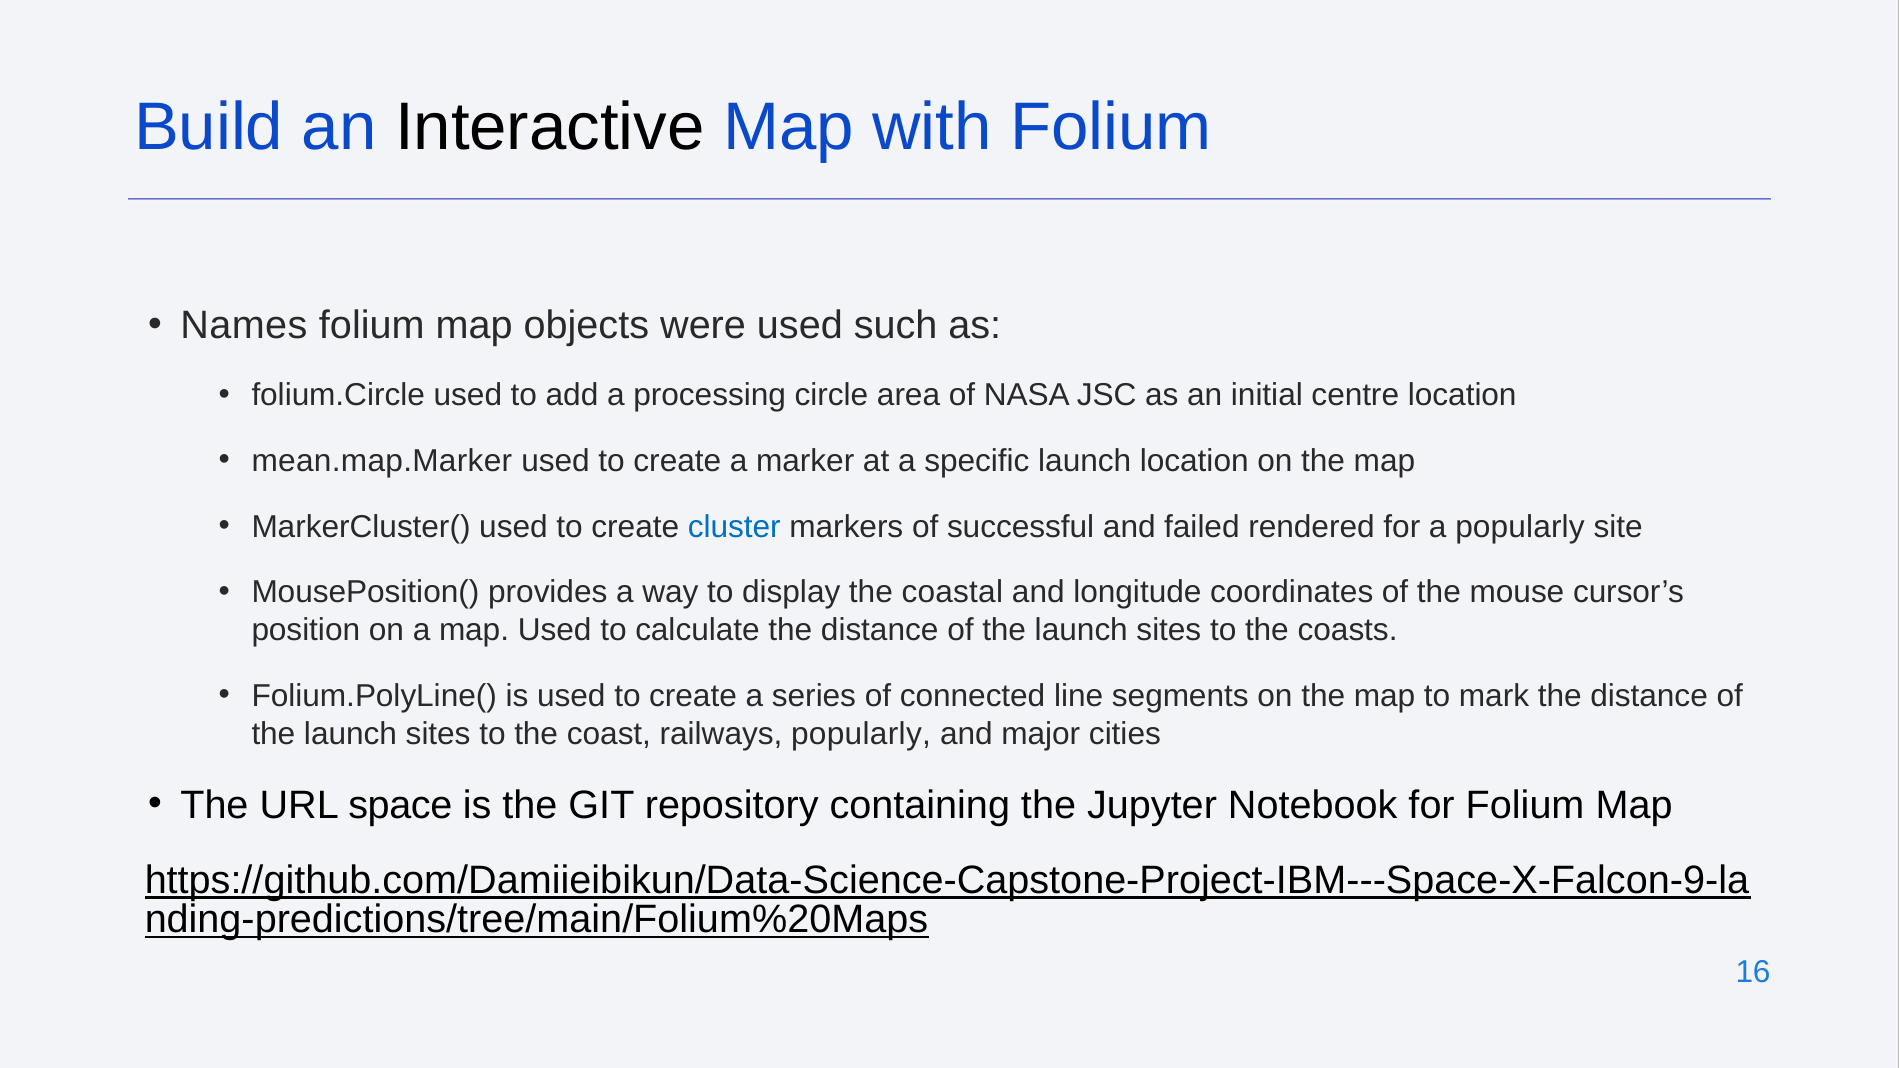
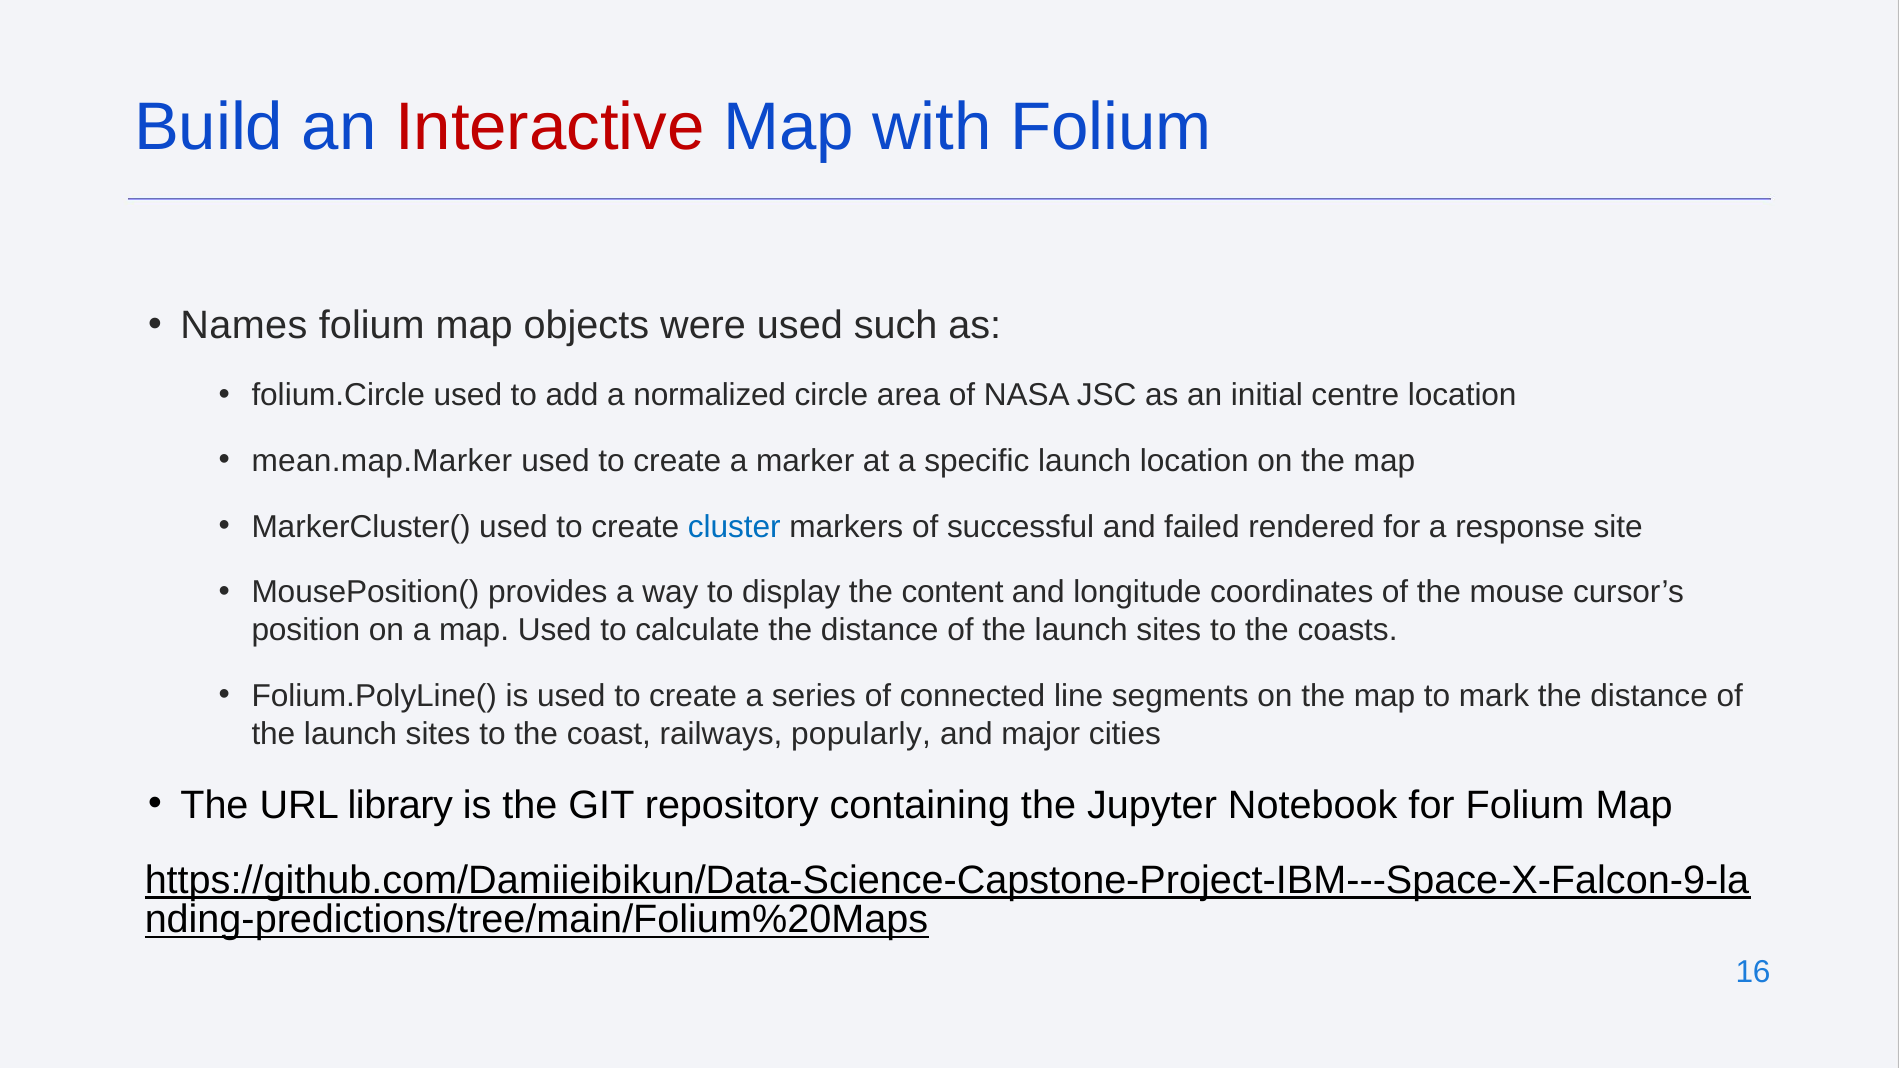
Interactive colour: black -> red (550, 127)
processing: processing -> normalized (710, 396)
a popularly: popularly -> response (1520, 527)
coastal: coastal -> content (953, 593)
space: space -> library (400, 805)
